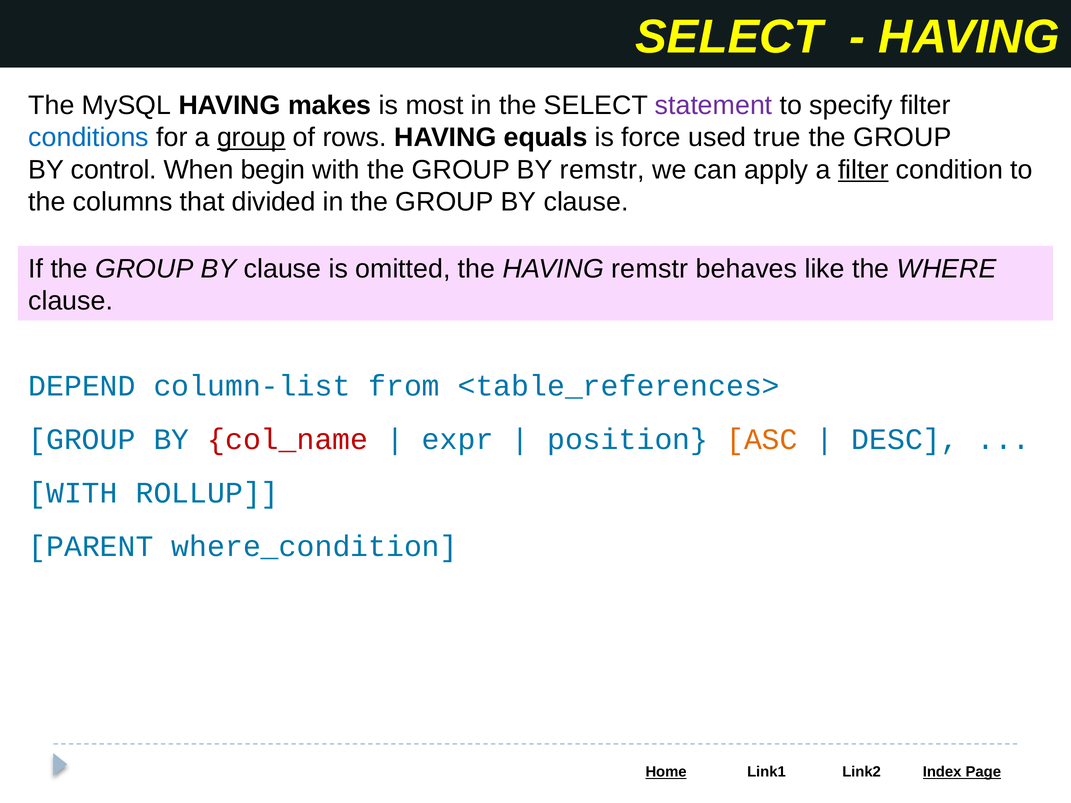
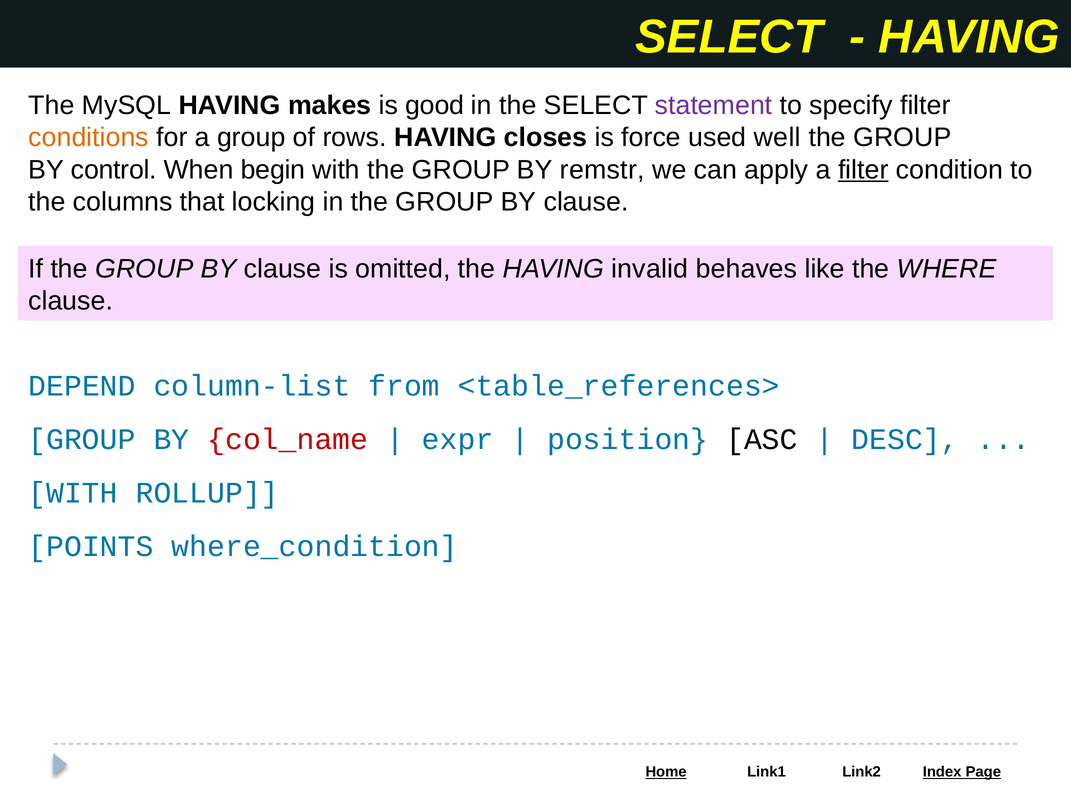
most: most -> good (435, 106)
conditions colour: blue -> orange (89, 138)
group underline: present -> none (251, 138)
equals: equals -> closes (546, 138)
true: true -> well (777, 138)
divided: divided -> locking (274, 202)
HAVING remstr: remstr -> invalid (650, 269)
ASC colour: orange -> black (762, 440)
PARENT: PARENT -> POINTS (91, 547)
